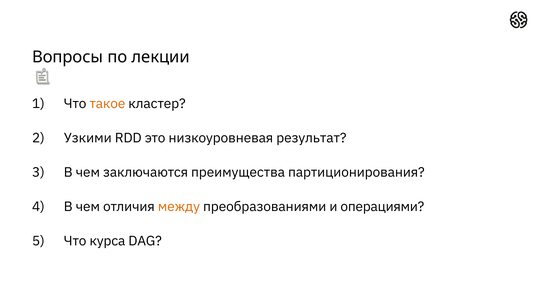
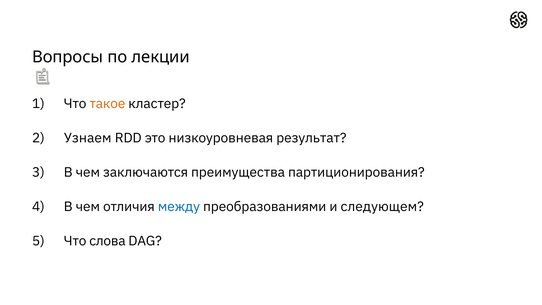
Узкими: Узкими -> Узнаем (88, 138)
между colour: orange -> blue (179, 207)
операциями: операциями -> следующем (382, 207)
курса: курса -> слова (107, 241)
